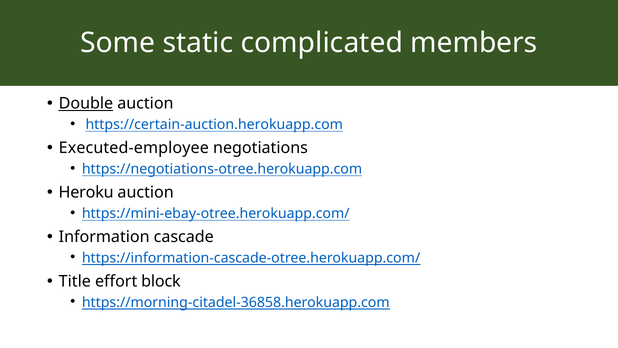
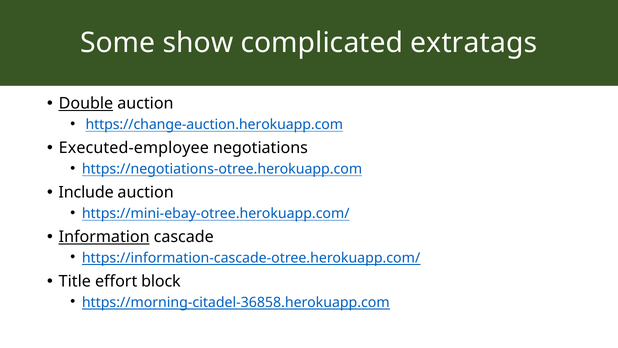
static: static -> show (198, 43)
members: members -> extratags (474, 43)
https://certain-auction.herokuapp.com: https://certain-auction.herokuapp.com -> https://change-auction.herokuapp.com (214, 125)
Heroku: Heroku -> Include (86, 192)
Information underline: none -> present (104, 237)
